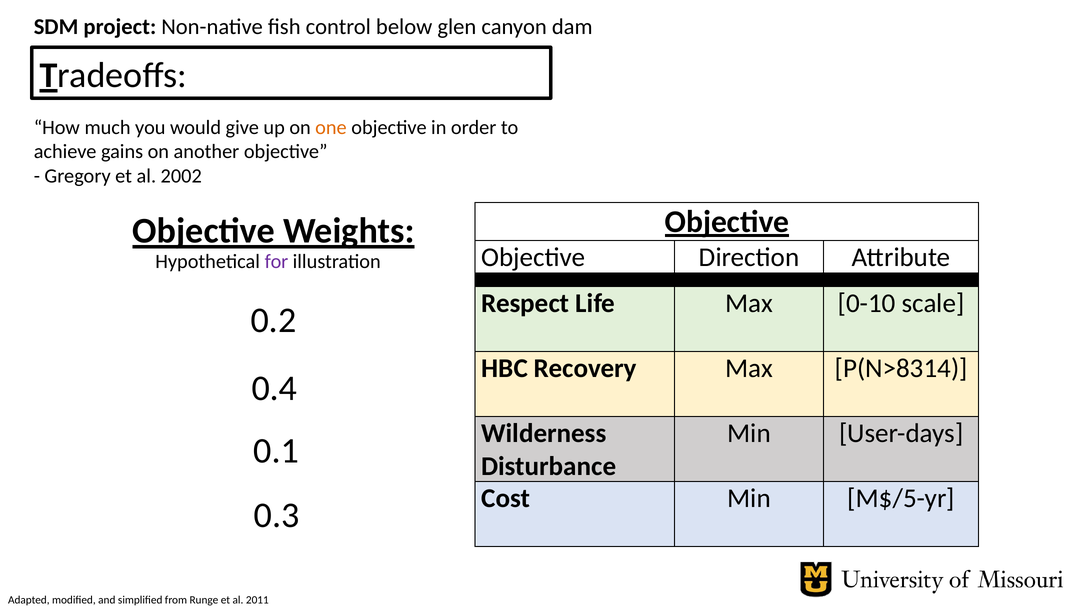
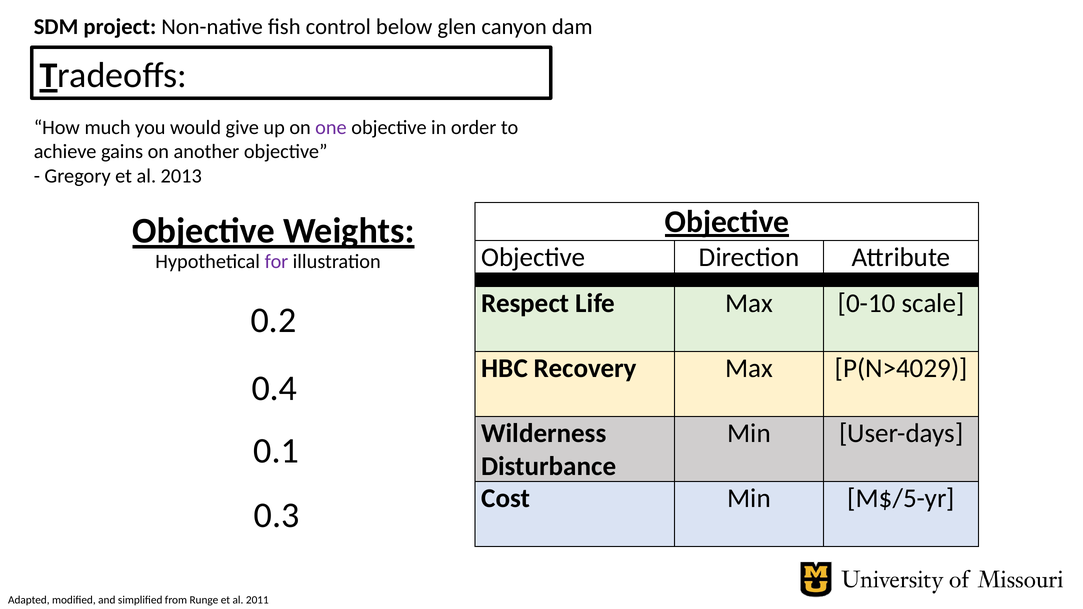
one colour: orange -> purple (331, 127)
2002: 2002 -> 2013 (181, 176)
P(N>8314: P(N>8314 -> P(N>4029 (901, 368)
